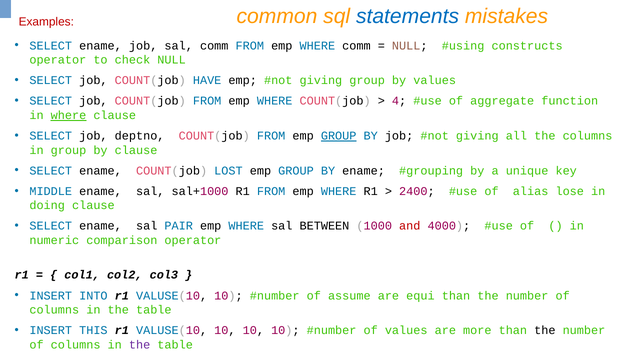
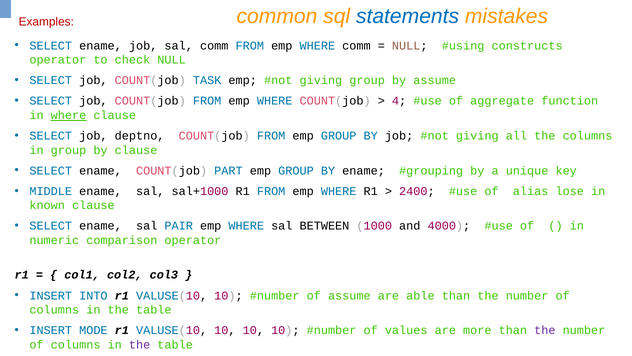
HAVE: HAVE -> TASK (207, 80)
by values: values -> assume (435, 80)
GROUP underline: present -> none (339, 136)
LOST: LOST -> PART (228, 170)
doing: doing -> known (47, 205)
and colour: red -> black (410, 226)
equi: equi -> able (420, 295)
THIS: THIS -> MODE (93, 330)
the colour: black -> purple (545, 330)
